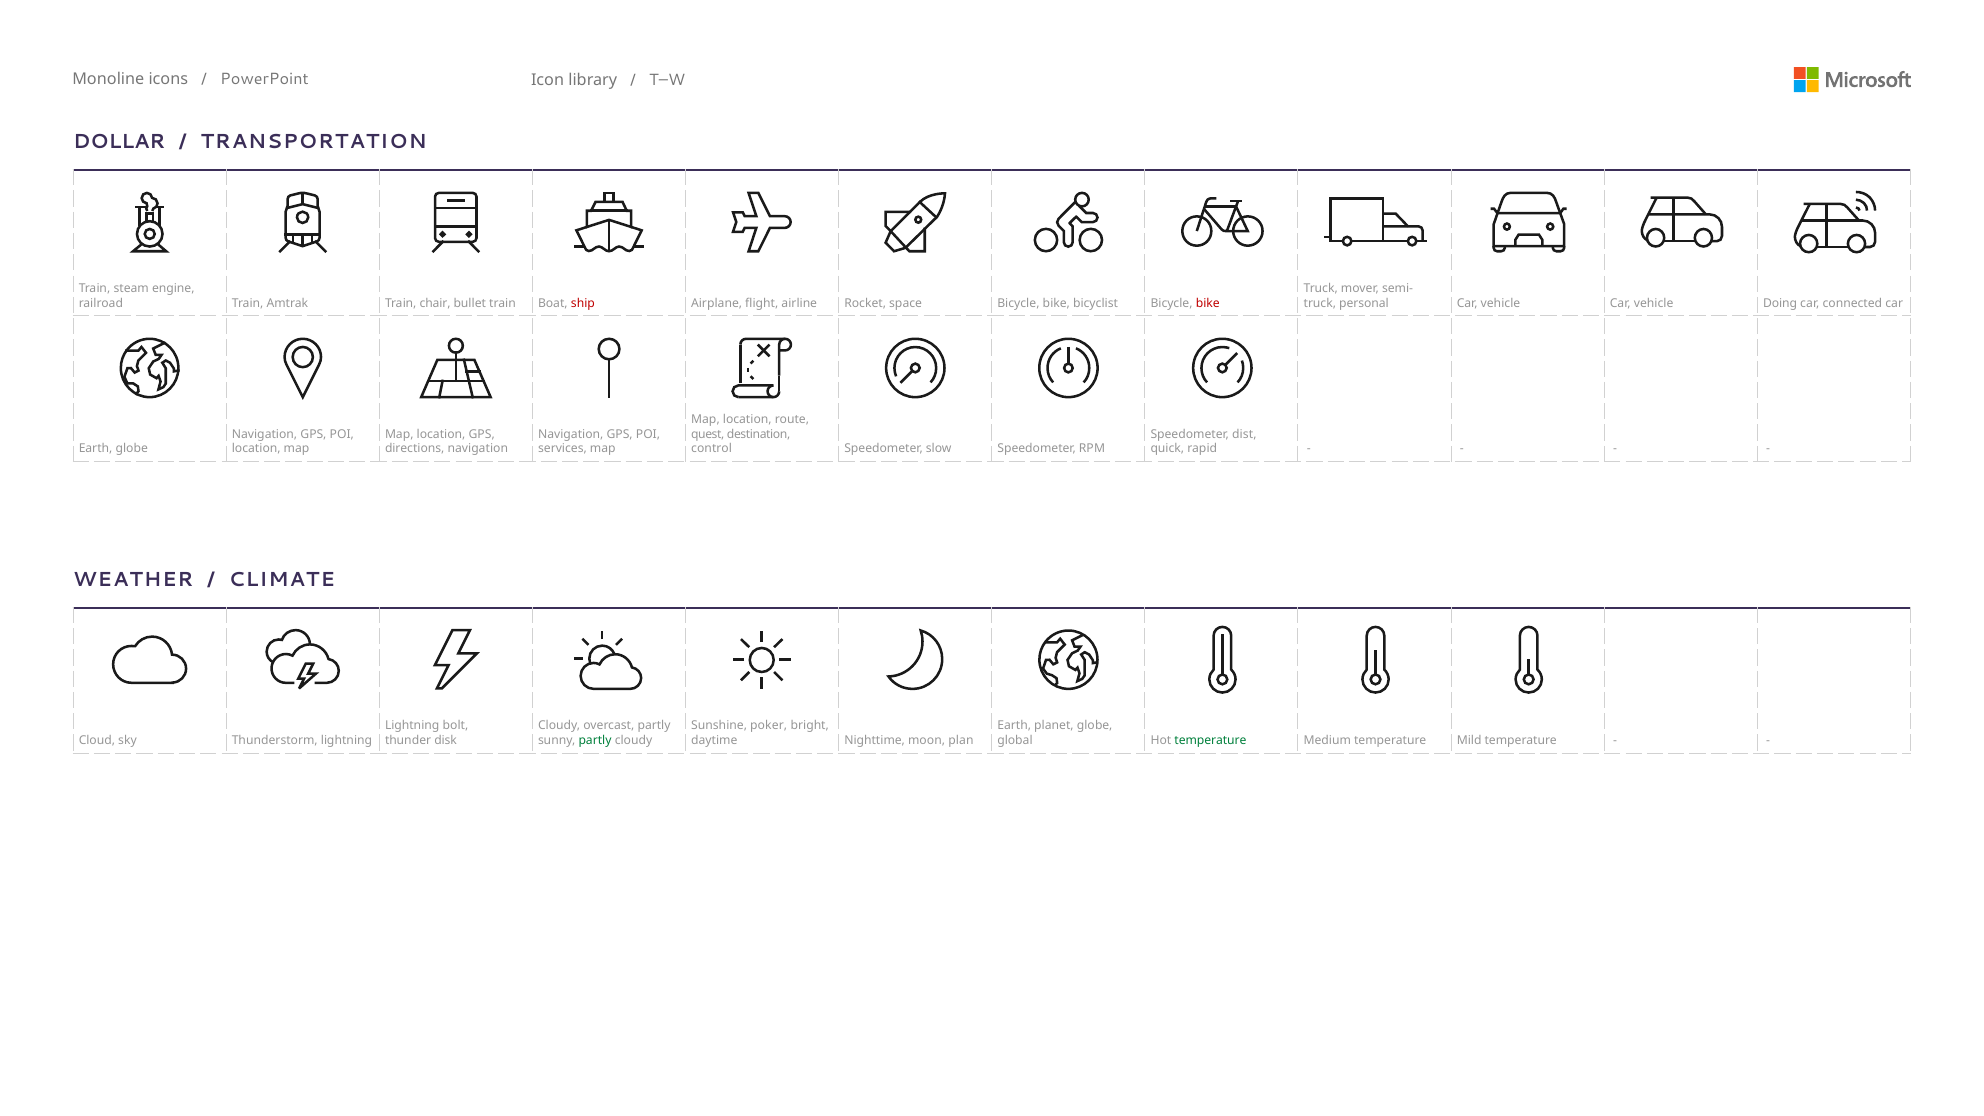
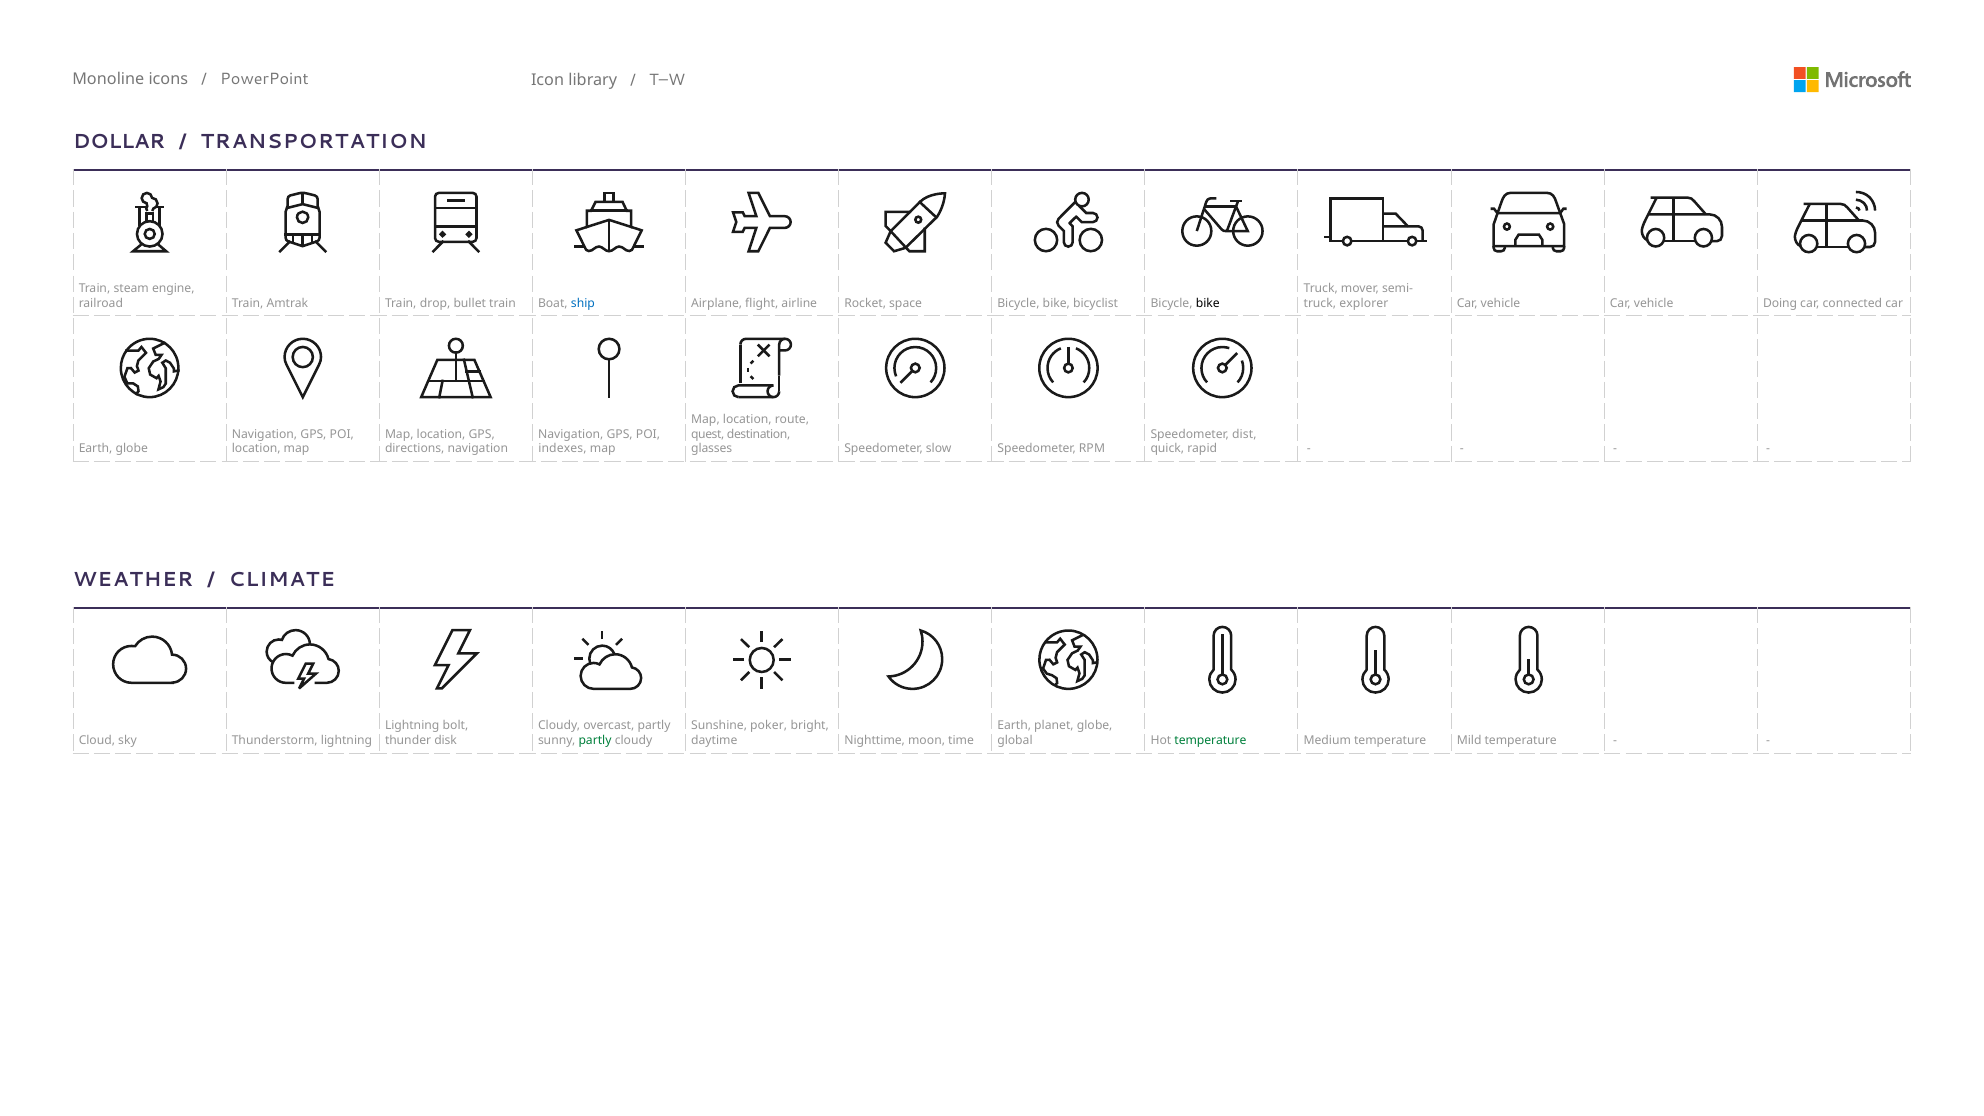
chair: chair -> drop (435, 303)
ship colour: red -> blue (583, 303)
bike colour: red -> black (1208, 303)
personal: personal -> explorer (1364, 303)
services: services -> indexes (562, 449)
control: control -> glasses (712, 449)
plan: plan -> time (961, 741)
